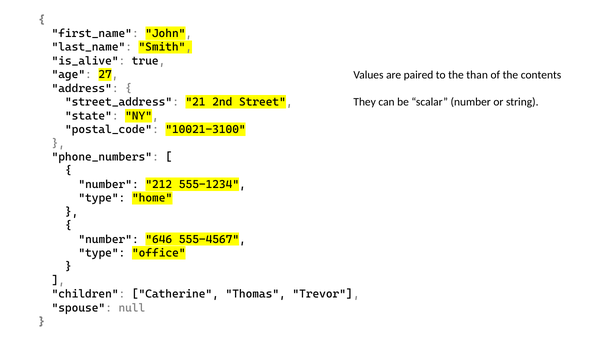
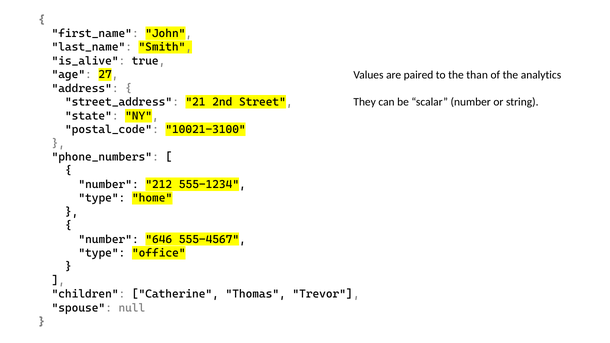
contents: contents -> analytics (541, 75)
